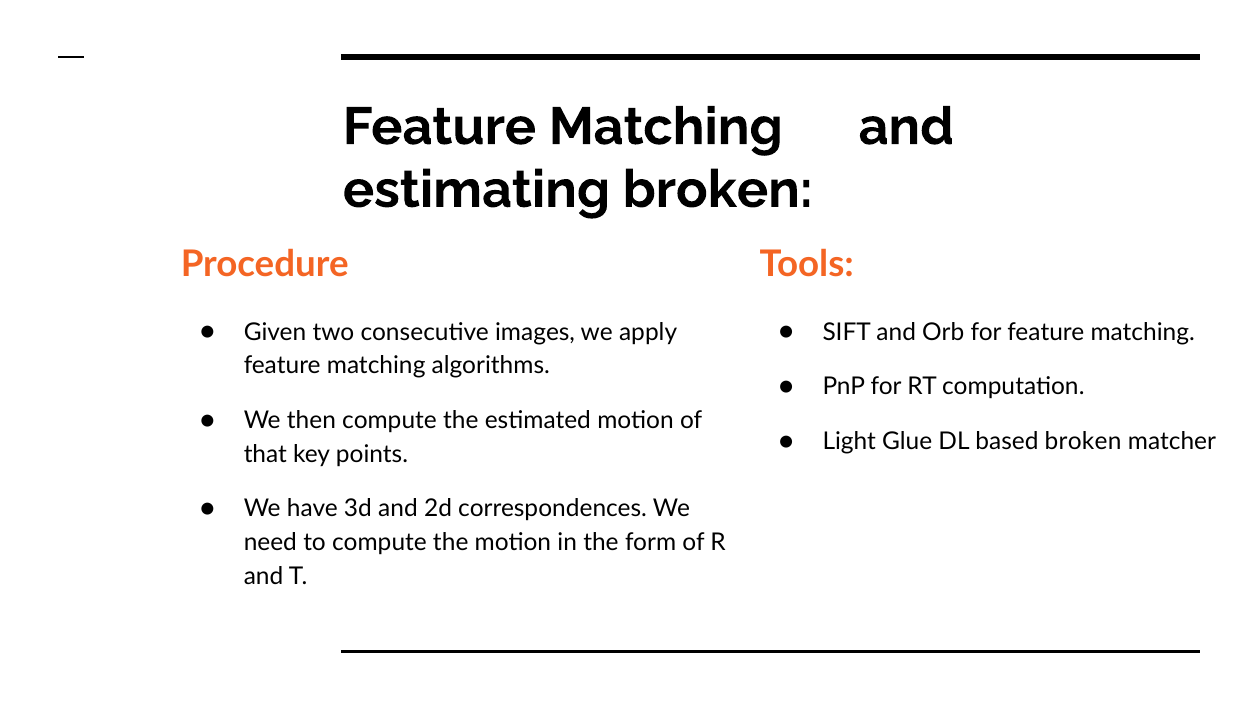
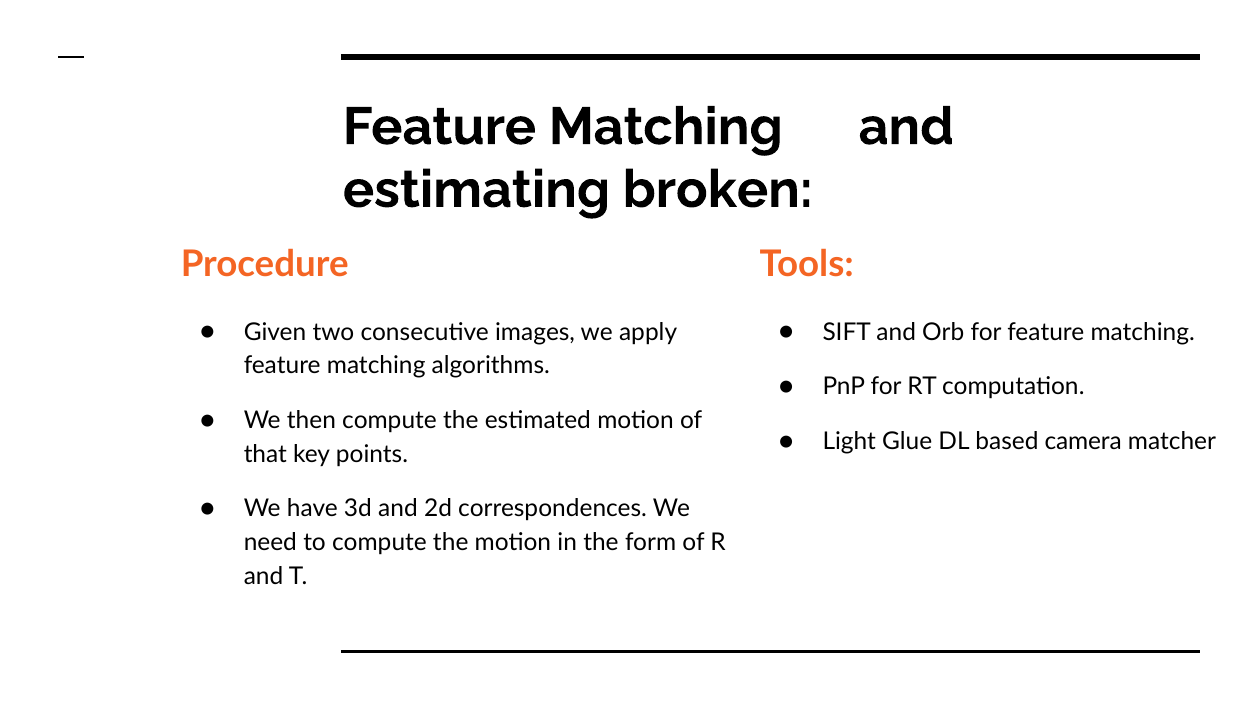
based broken: broken -> camera (1083, 442)
